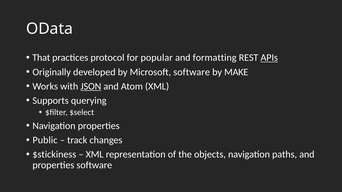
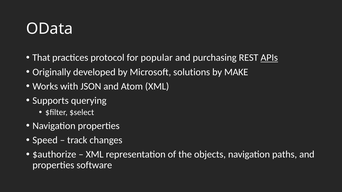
formatting: formatting -> purchasing (215, 58)
Microsoft software: software -> solutions (192, 72)
JSON underline: present -> none (91, 86)
Public: Public -> Speed (45, 140)
$stickiness: $stickiness -> $authorize (54, 155)
